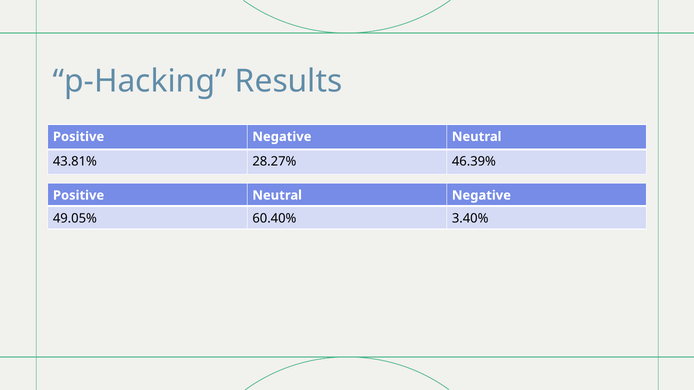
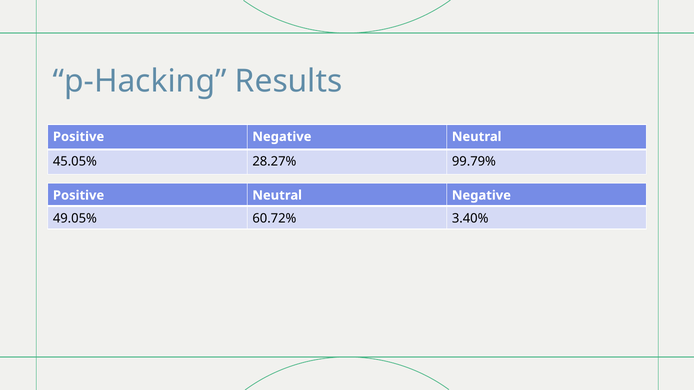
43.81%: 43.81% -> 45.05% (75, 162)
46.39%: 46.39% -> 99.79% (474, 162)
60.40%: 60.40% -> 60.72% (274, 218)
